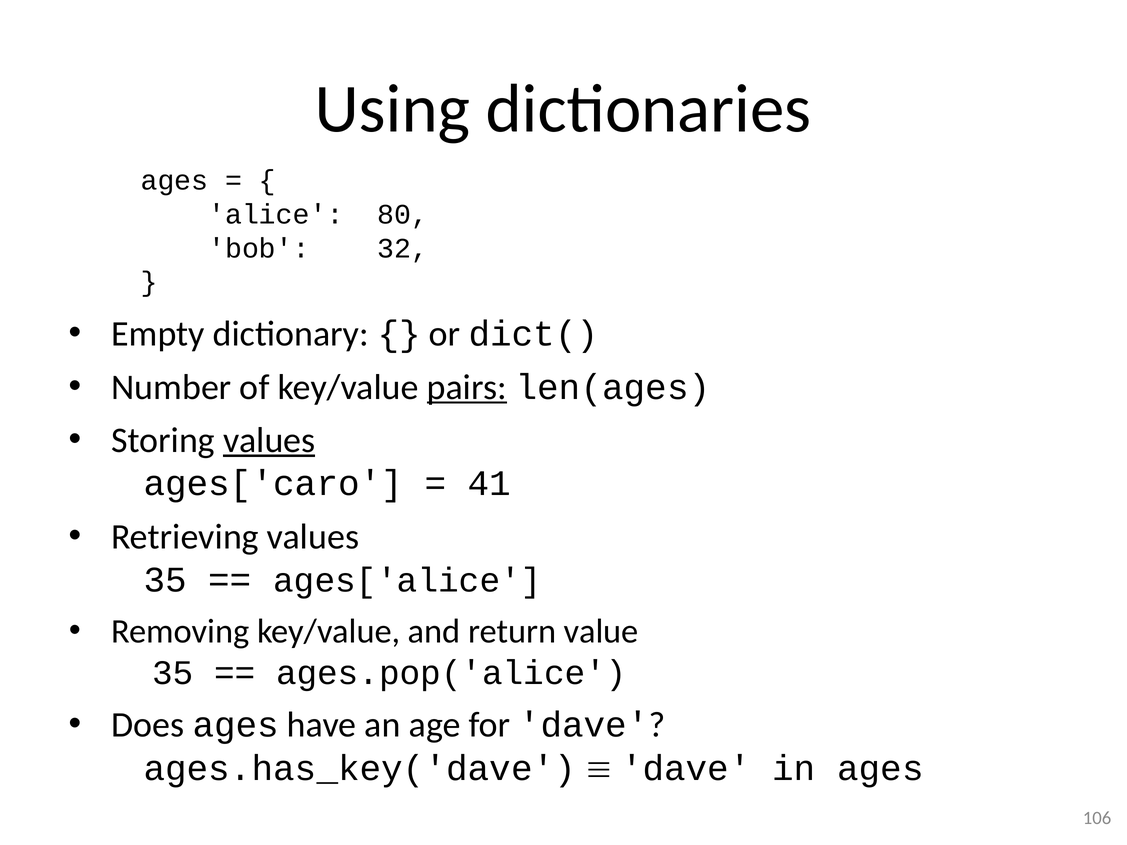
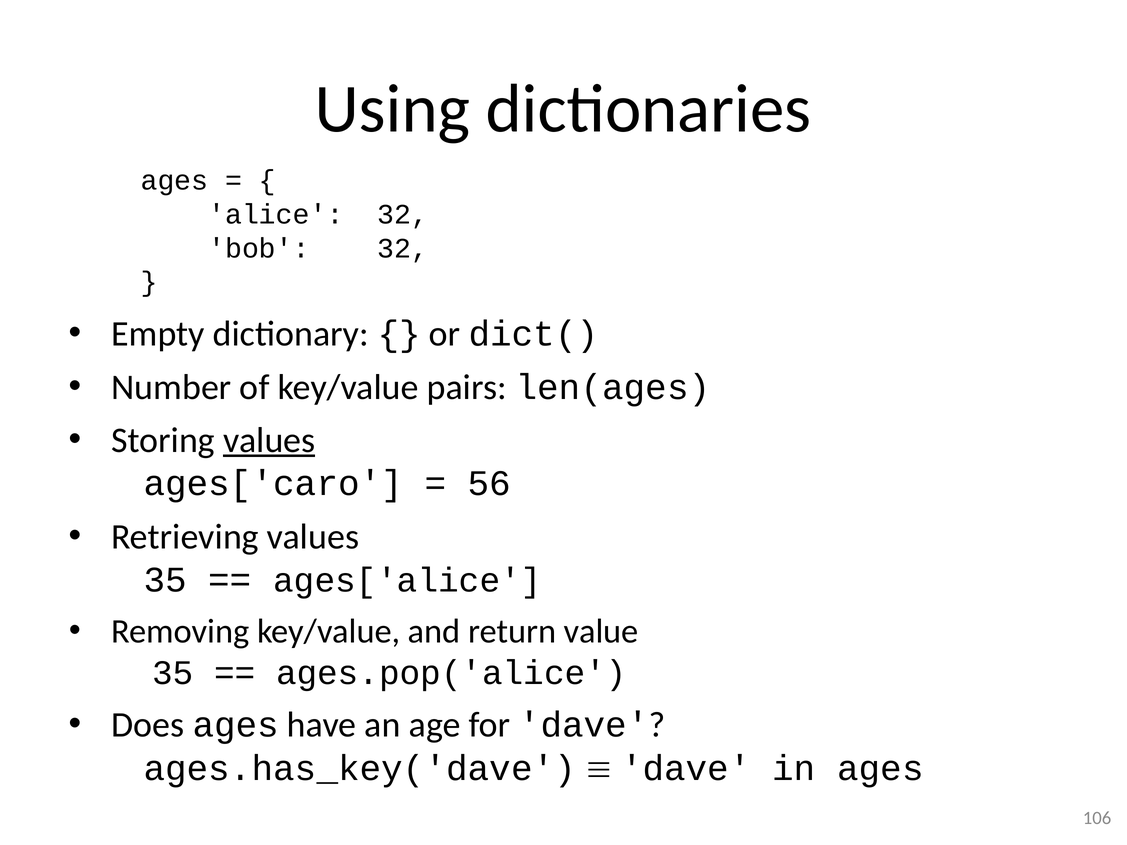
alice 80: 80 -> 32 (403, 215)
pairs underline: present -> none (467, 387)
41: 41 -> 56 (489, 484)
